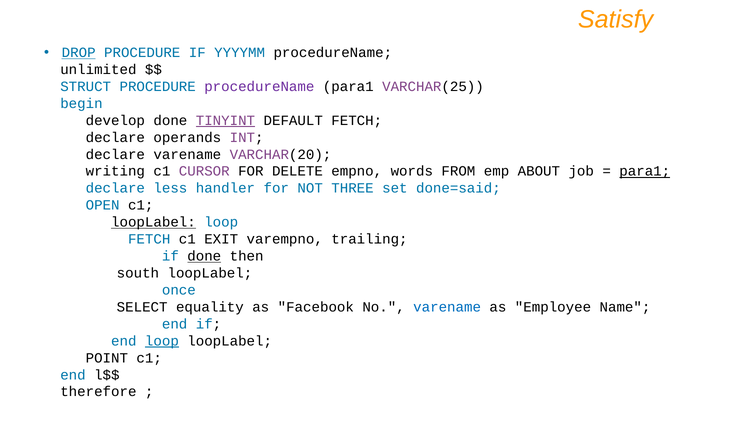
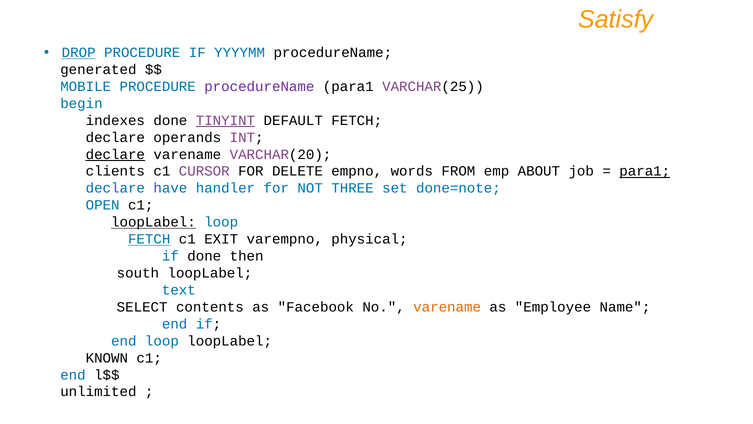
unlimited: unlimited -> generated (98, 69)
STRUCT: STRUCT -> MOBILE (86, 86)
develop: develop -> indexes (115, 120)
declare underline: none -> present (115, 154)
writing: writing -> clients (115, 171)
less: less -> have (170, 188)
done=said: done=said -> done=note (458, 188)
FETCH underline: none -> present (149, 239)
trailing: trailing -> physical (369, 239)
done underline: present -> none (204, 256)
once: once -> text (179, 290)
equality: equality -> contents (210, 307)
varename colour: blue -> orange (447, 307)
loop underline: present -> none (162, 341)
POINT: POINT -> KNOWN (107, 358)
therefore: therefore -> unlimited (98, 391)
